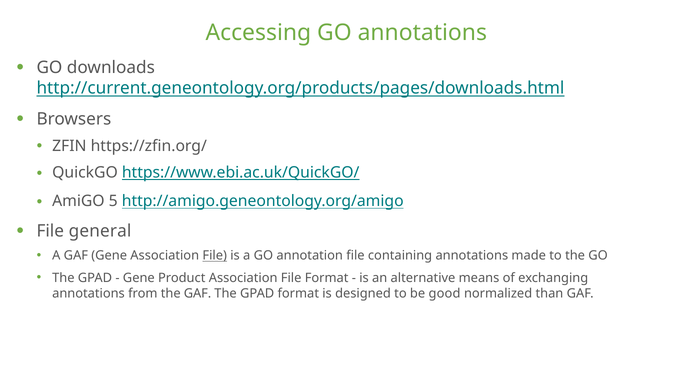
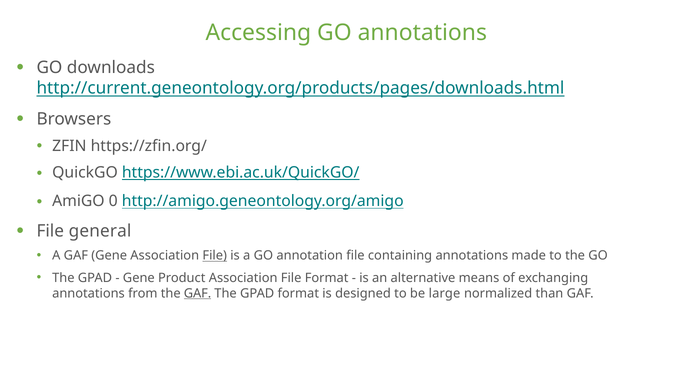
5: 5 -> 0 (113, 201)
GAF underline: none -> present (198, 293)
good: good -> large (445, 293)
